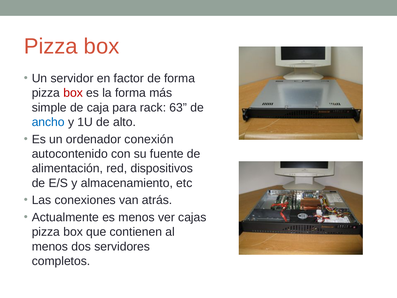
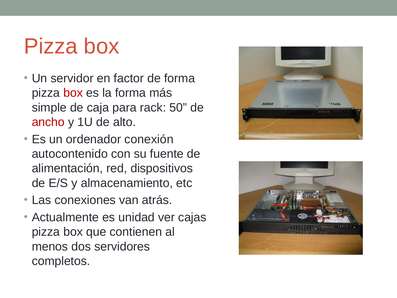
63: 63 -> 50 (178, 107)
ancho colour: blue -> red (48, 122)
es menos: menos -> unidad (137, 217)
